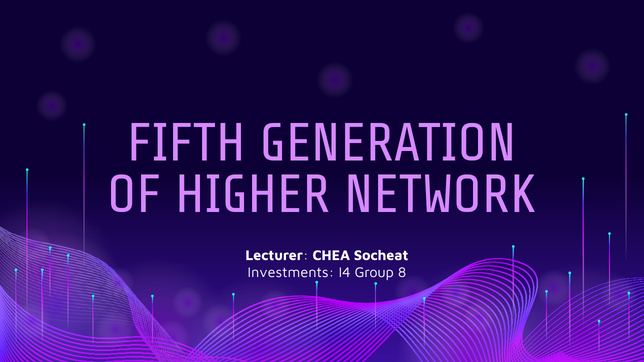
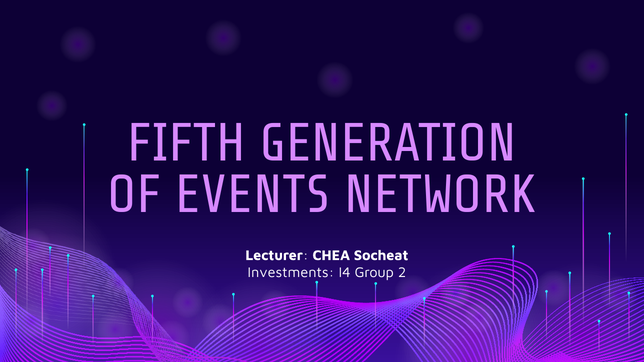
HIGHER: HIGHER -> EVENTS (253, 195)
8: 8 -> 2 (402, 273)
